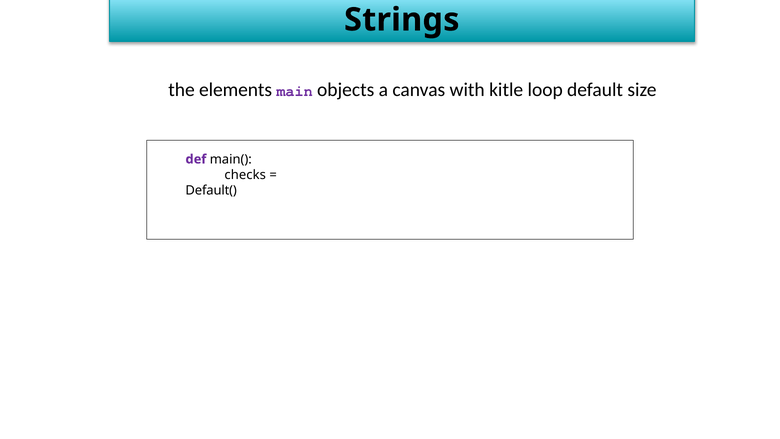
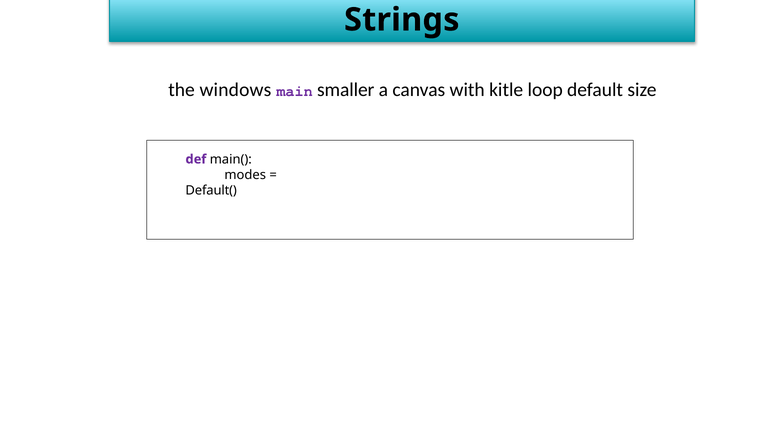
elements: elements -> windows (235, 90)
objects: objects -> smaller (346, 90)
checks: checks -> modes (245, 175)
